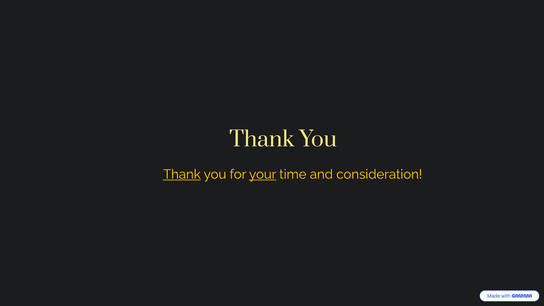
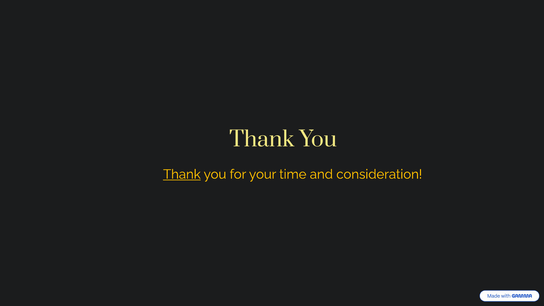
your underline: present -> none (263, 174)
